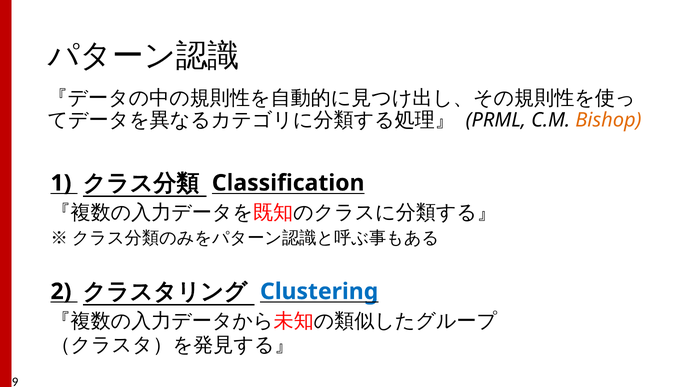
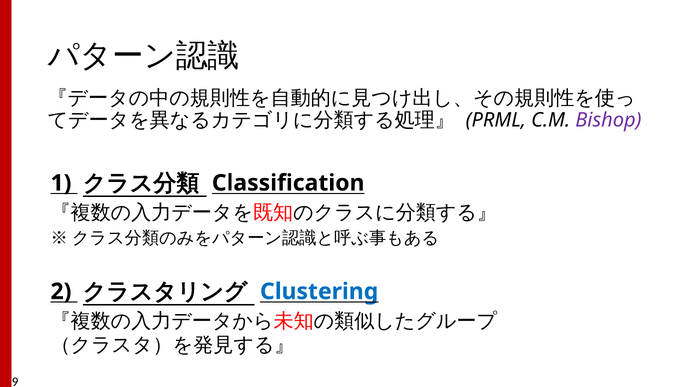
Bishop colour: orange -> purple (608, 120)
